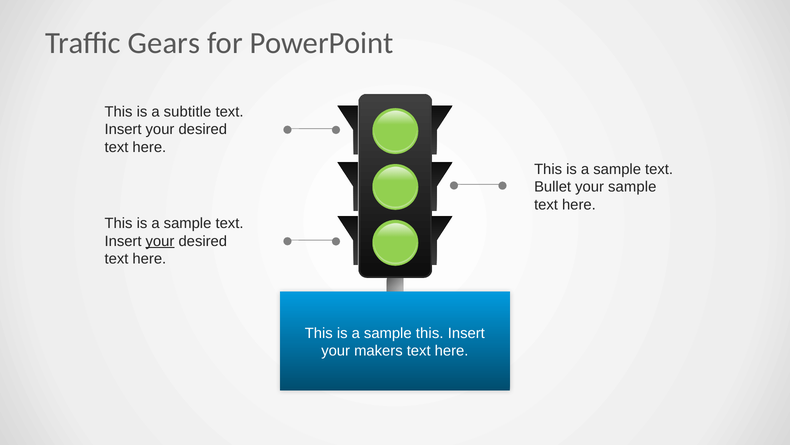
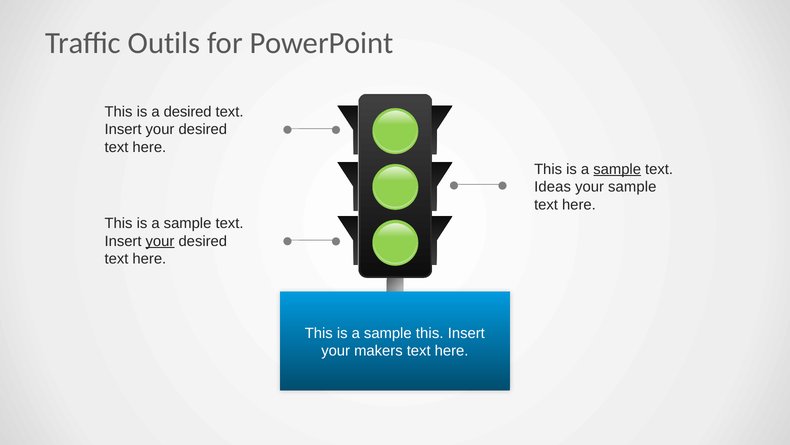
Gears: Gears -> Outils (164, 43)
a subtitle: subtitle -> desired (188, 112)
sample underline: none -> present (617, 169)
Bullet: Bullet -> Ideas (553, 187)
